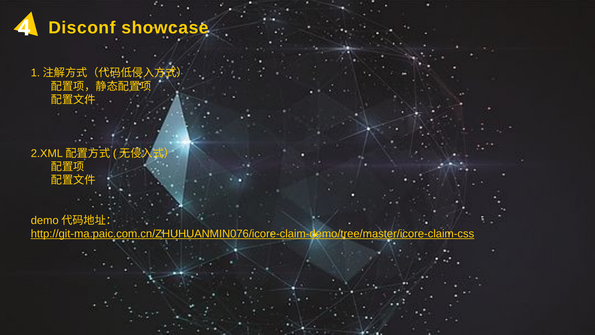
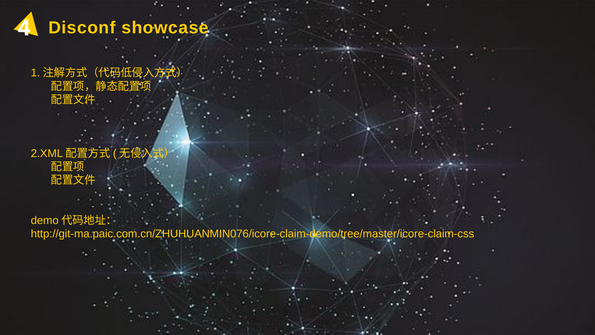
http://git-ma.paic.com.cn/ZHUHUANMIN076/icore-claim-demo/tree/master/icore-claim-css underline: present -> none (253, 234)
